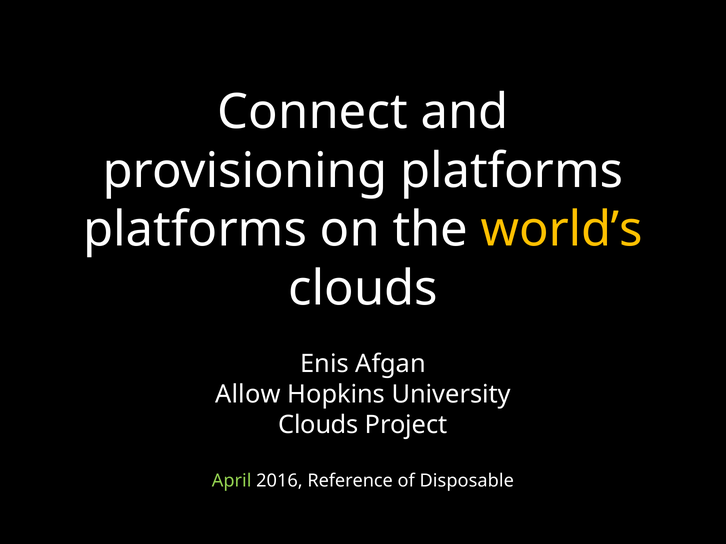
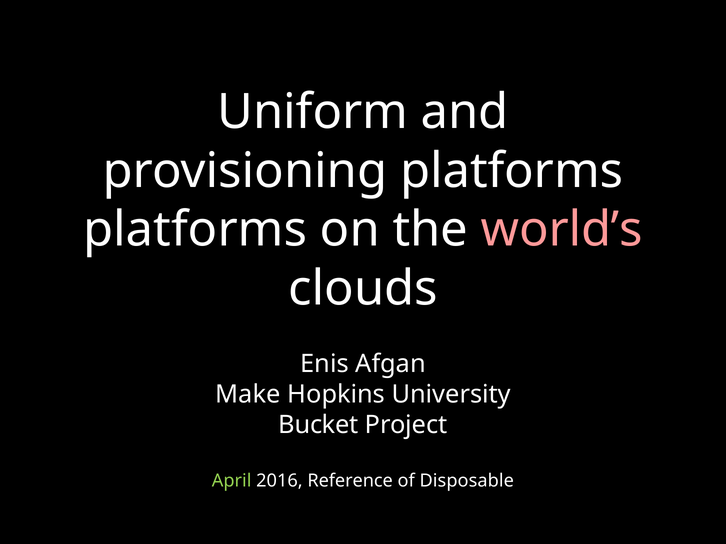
Connect: Connect -> Uniform (313, 112)
world’s colour: yellow -> pink (562, 230)
Allow: Allow -> Make (248, 395)
Clouds: Clouds -> Bucket (318, 425)
